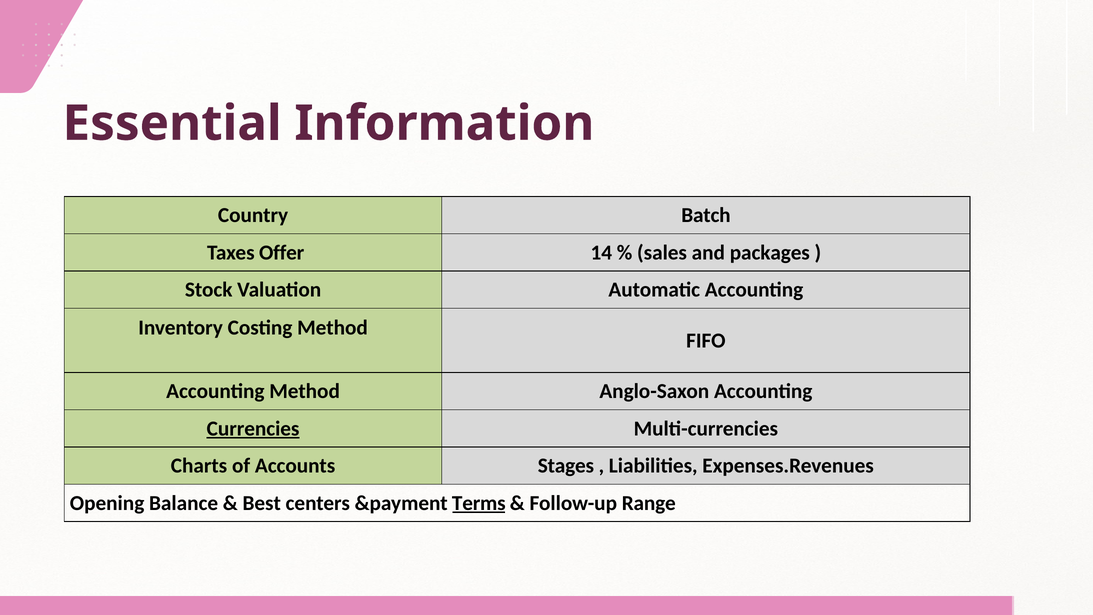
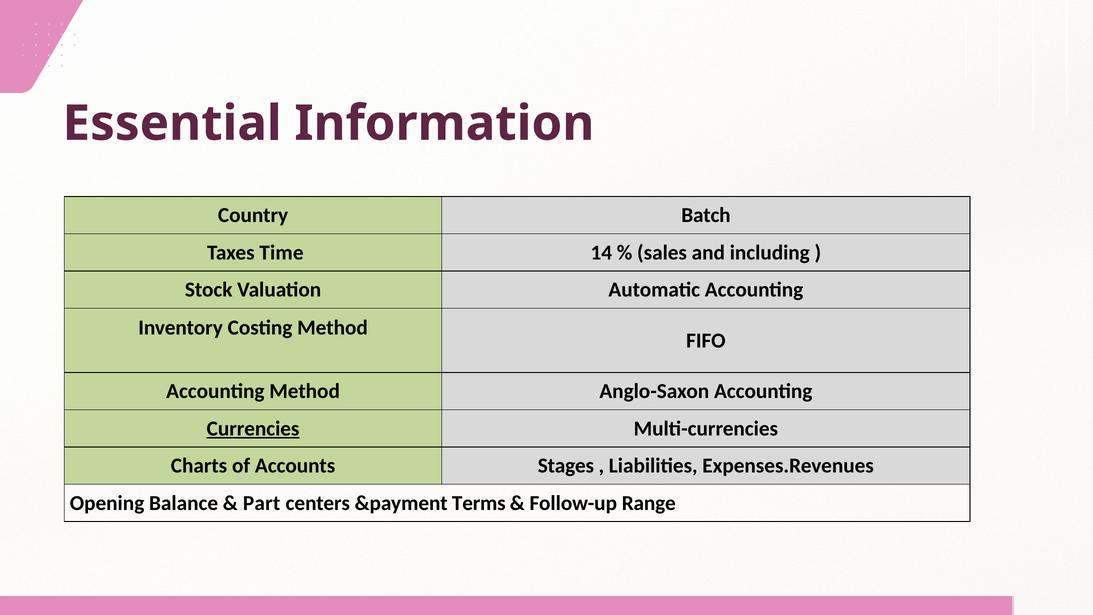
Offer: Offer -> Time (281, 253)
packages: packages -> including (770, 253)
Best: Best -> Part (262, 503)
Terms underline: present -> none (479, 503)
